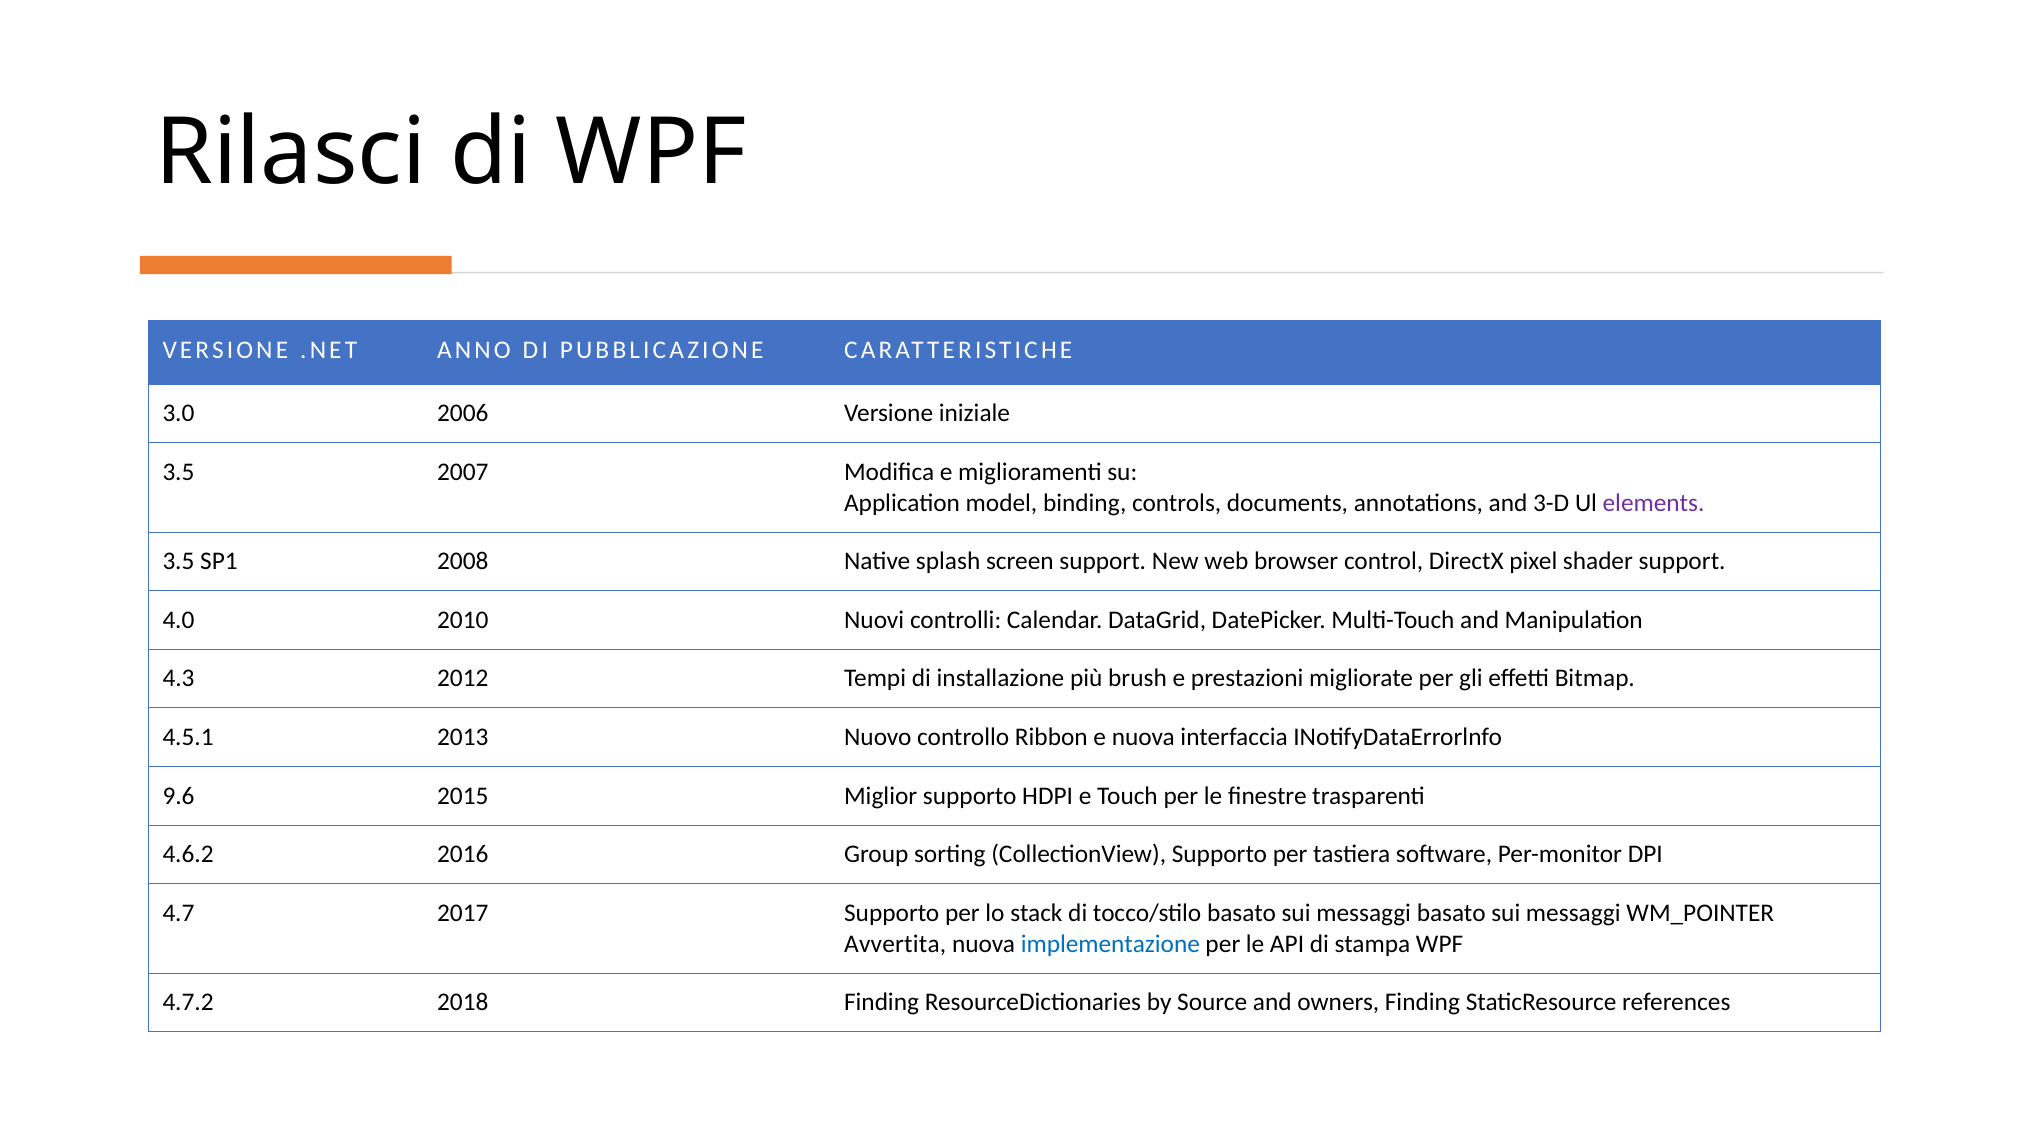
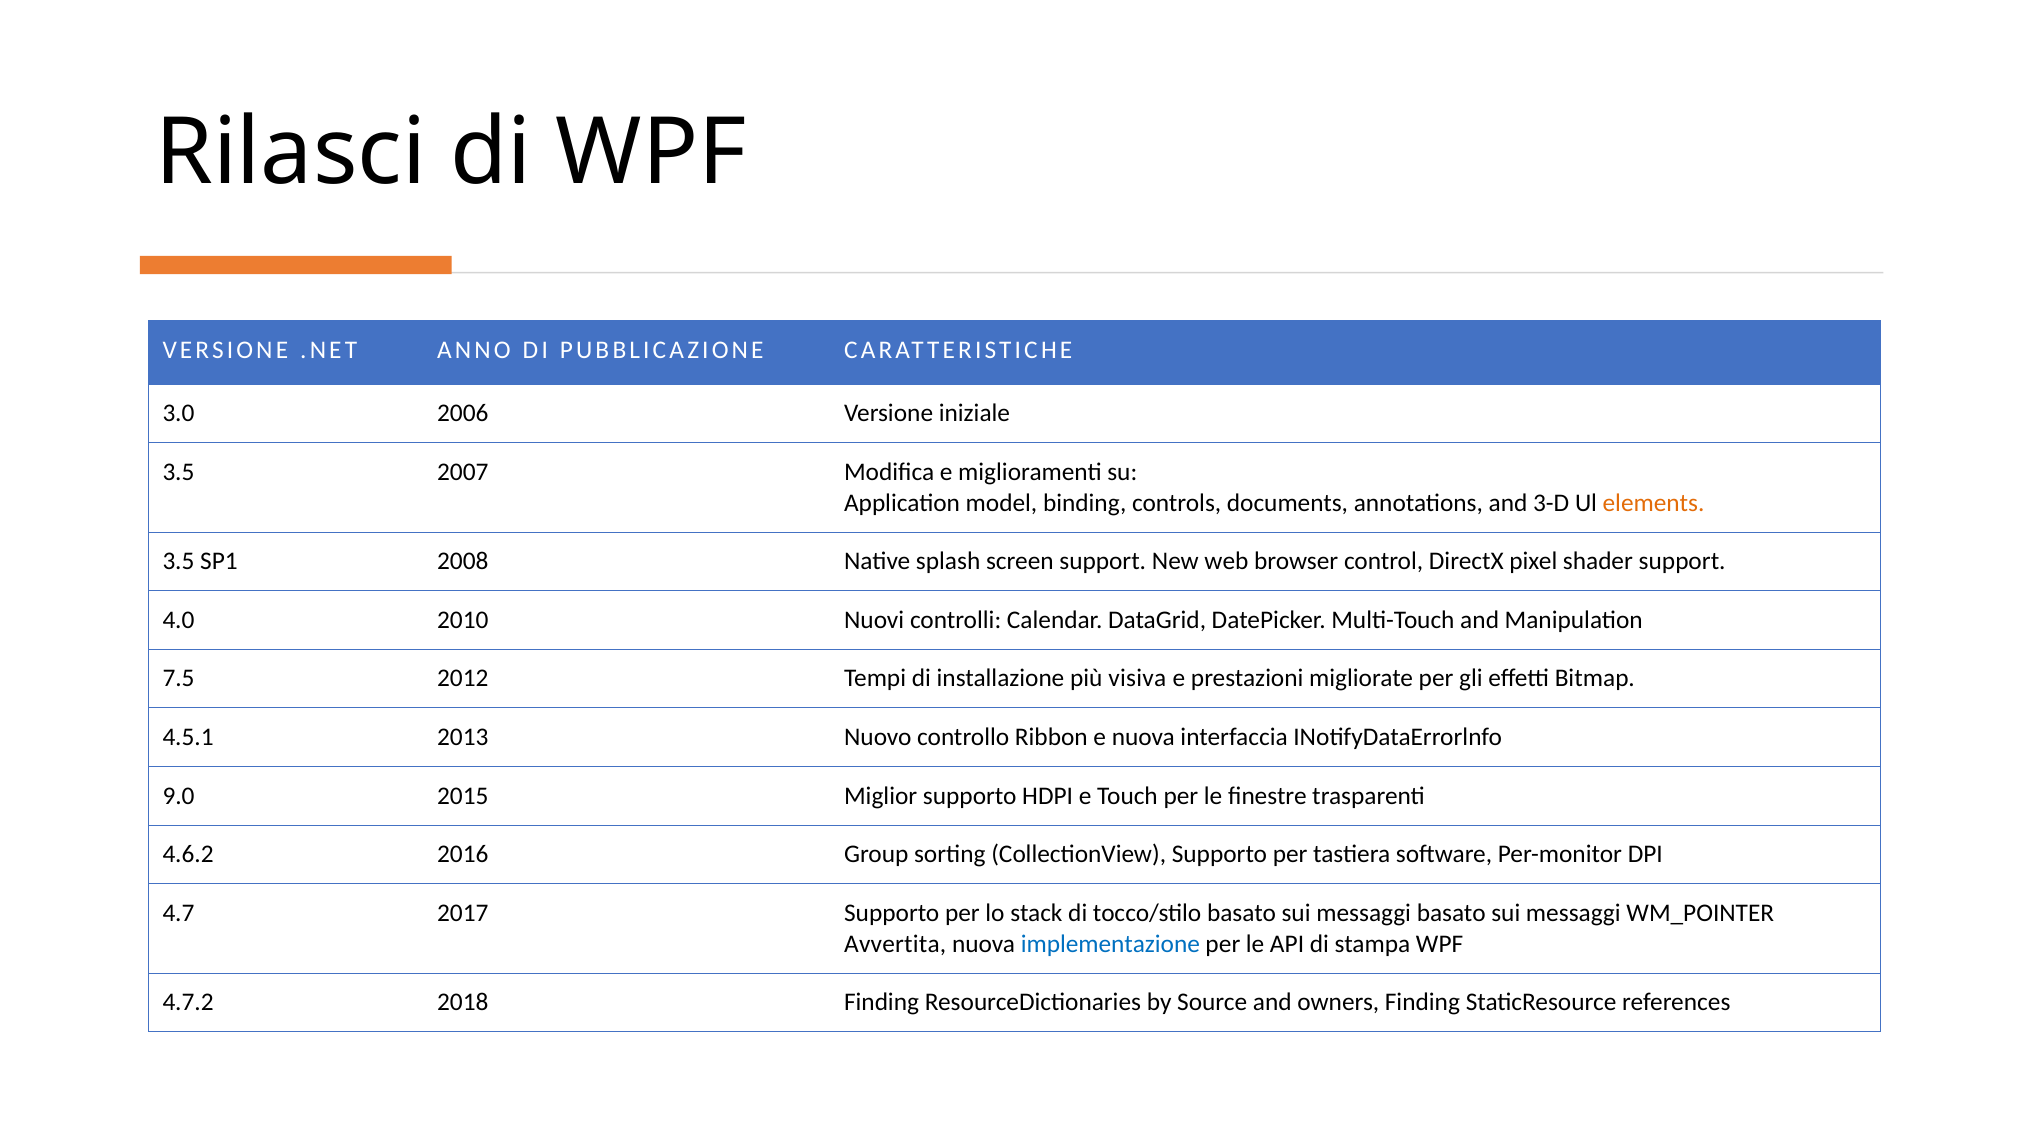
elements colour: purple -> orange (1654, 503)
4.3: 4.3 -> 7.5 (178, 679)
brush: brush -> visiva (1137, 679)
9.6: 9.6 -> 9.0 (178, 796)
